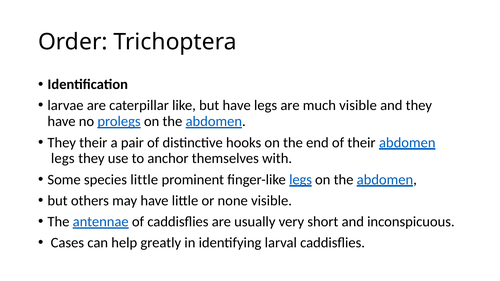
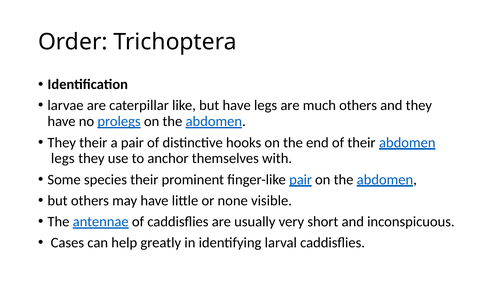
much visible: visible -> others (358, 106)
species little: little -> their (144, 180)
finger-like legs: legs -> pair (301, 180)
